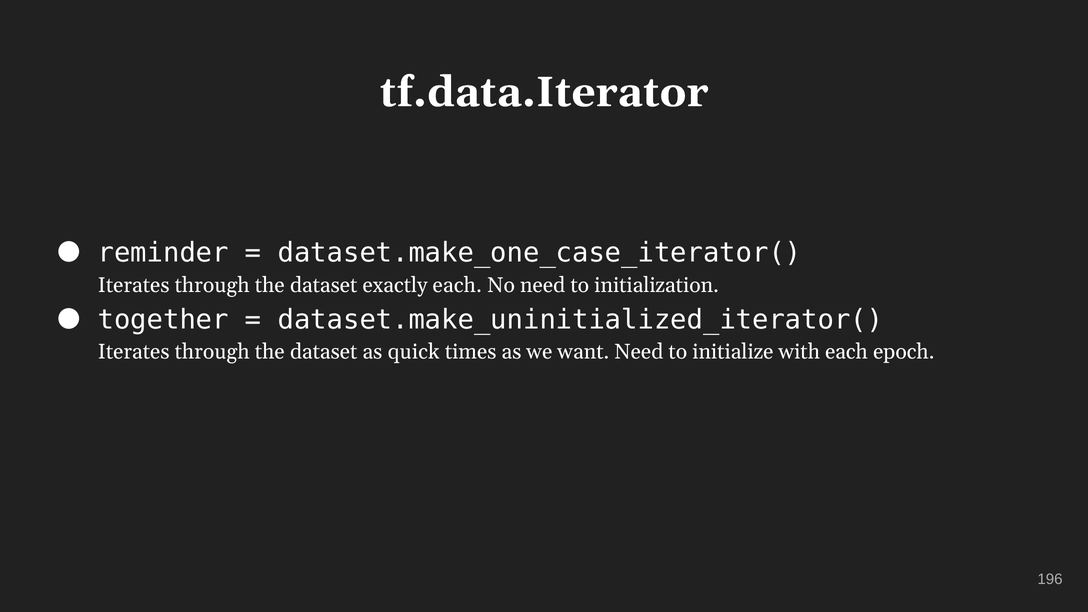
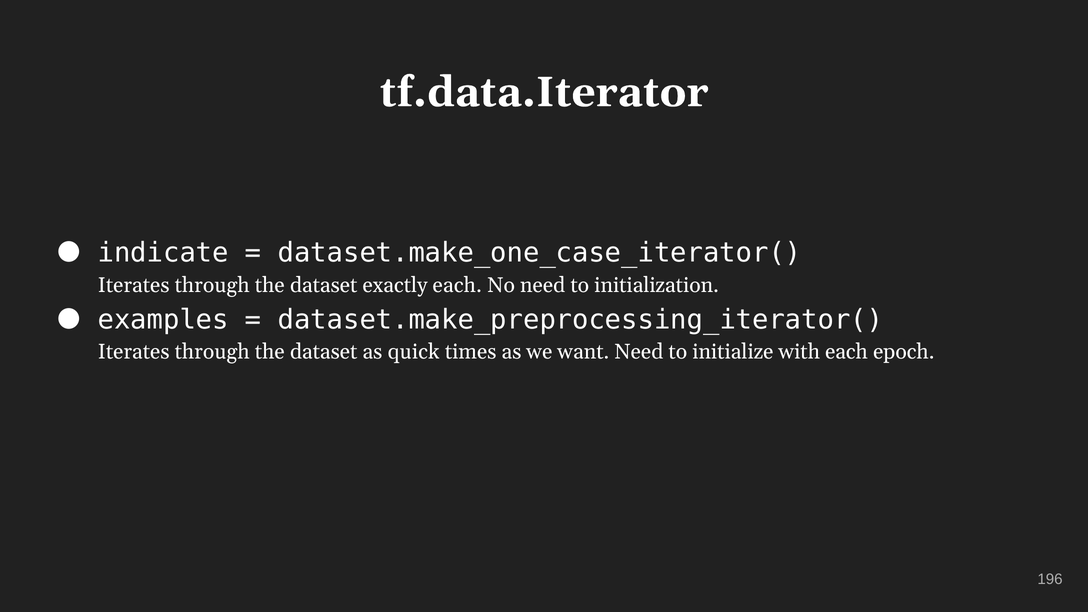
reminder: reminder -> indicate (163, 253)
together: together -> examples (163, 320)
dataset.make_uninitialized_iterator(: dataset.make_uninitialized_iterator( -> dataset.make_preprocessing_iterator( (580, 320)
